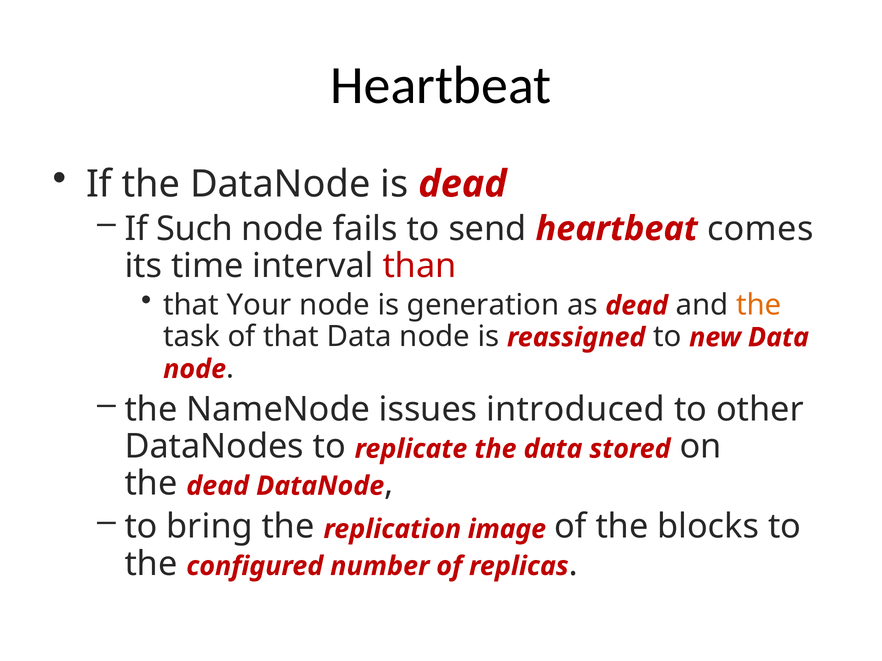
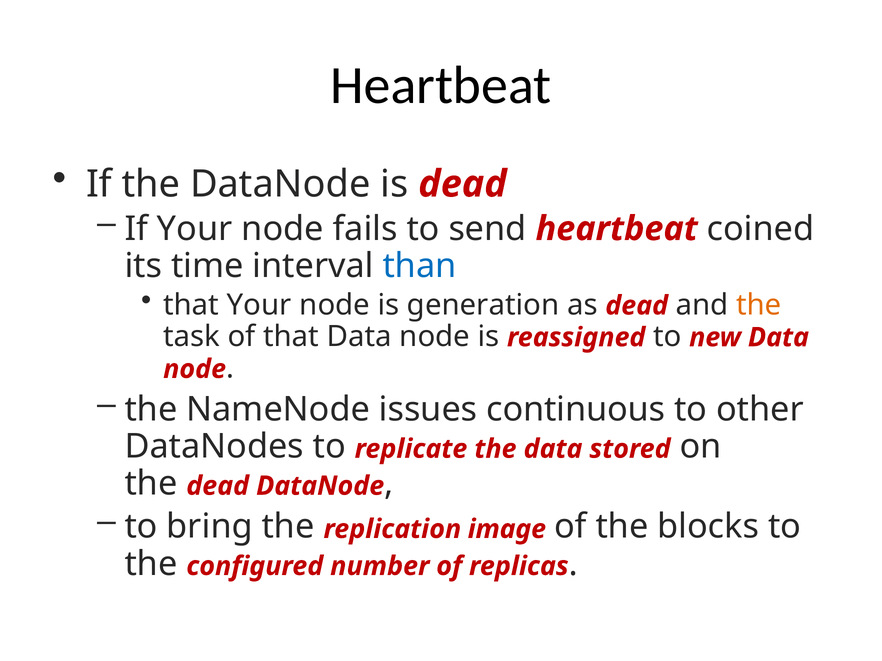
If Such: Such -> Your (195, 229)
comes: comes -> coined (760, 229)
than colour: red -> blue (419, 266)
introduced: introduced -> continuous (576, 410)
